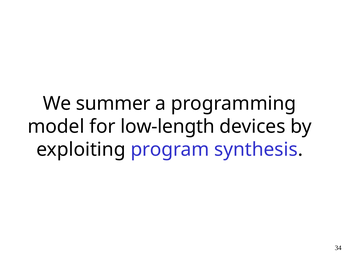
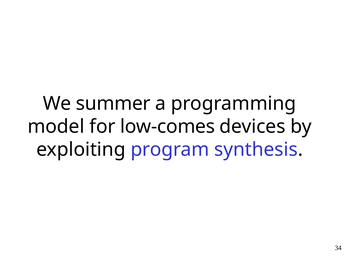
low-length: low-length -> low-comes (168, 126)
